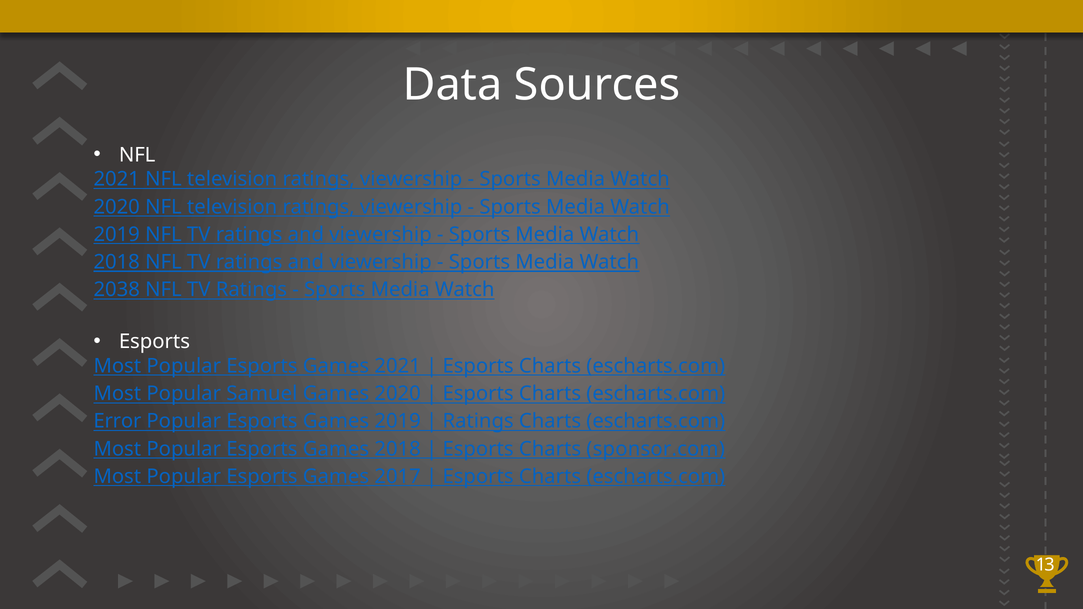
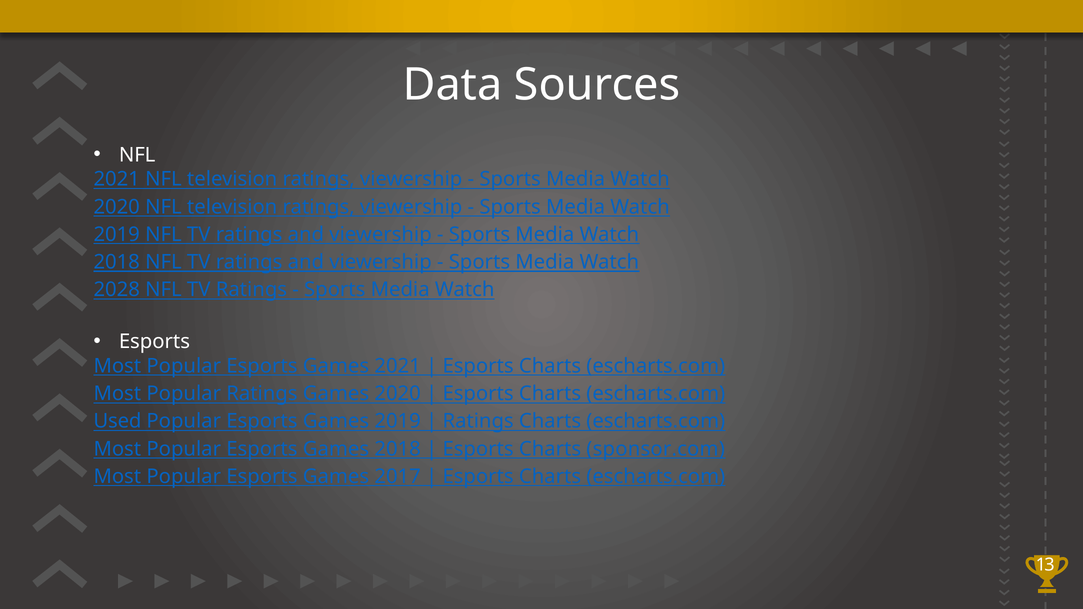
2038: 2038 -> 2028 (117, 290)
Popular Samuel: Samuel -> Ratings (262, 394)
Error: Error -> Used (117, 421)
